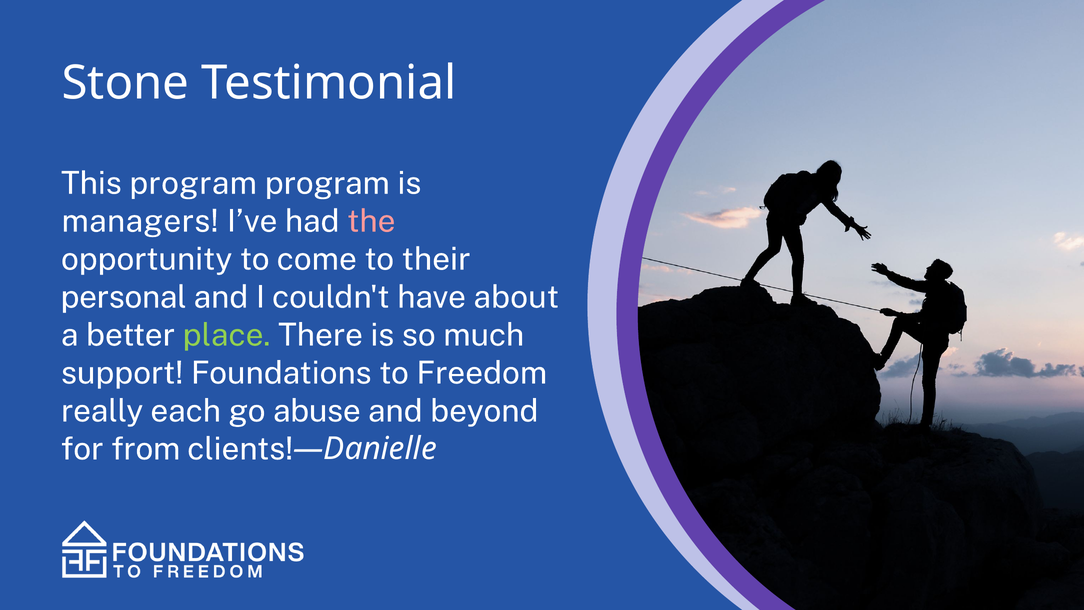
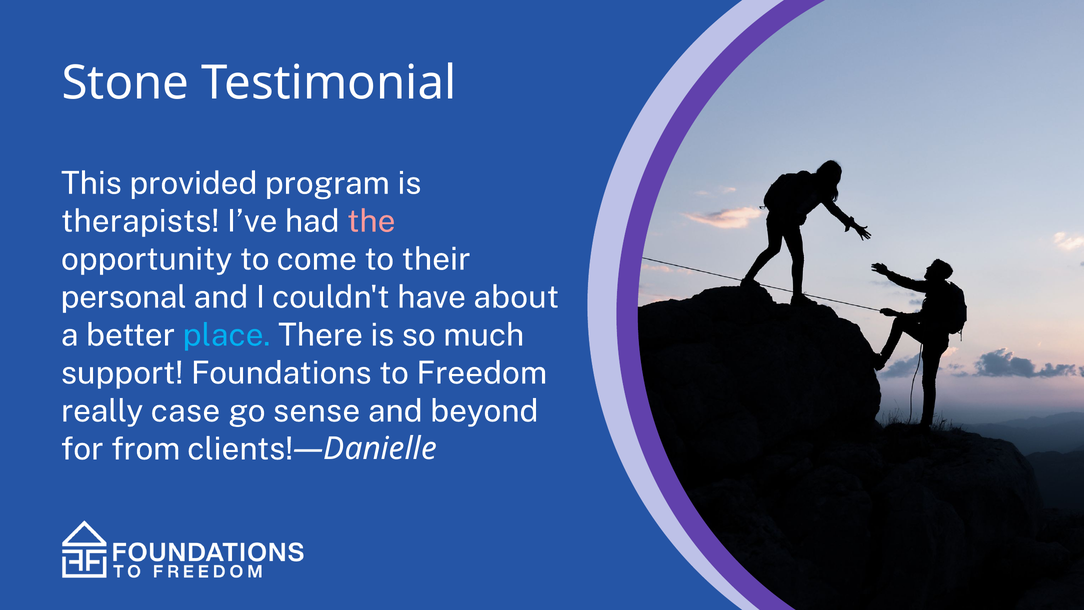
This program: program -> provided (193, 183)
managers: managers -> therapists (140, 221)
place colour: light green -> light blue (227, 335)
each: each -> case (185, 411)
abuse: abuse -> sense (317, 411)
